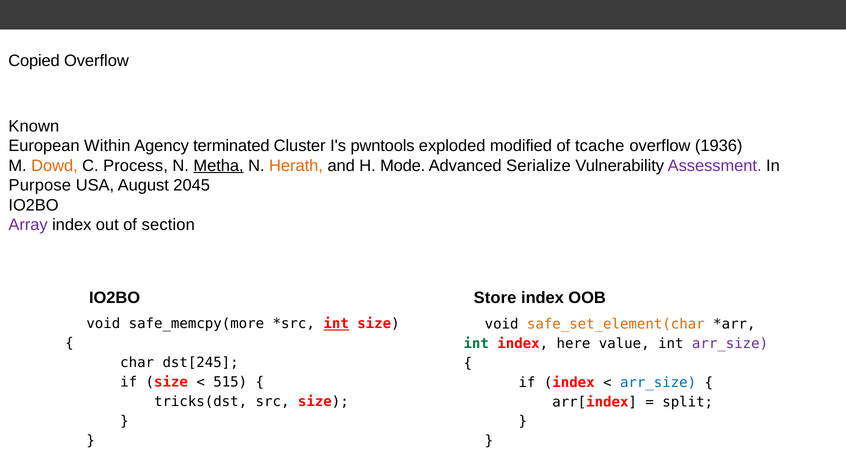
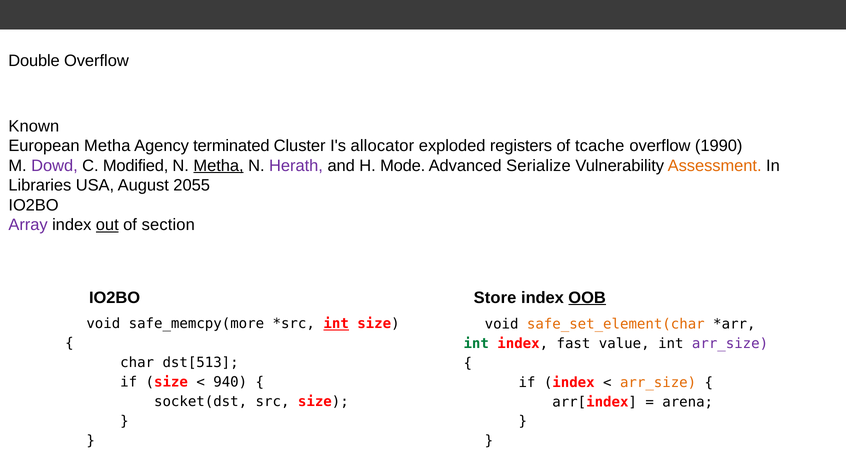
Copied: Copied -> Double (34, 61)
European Within: Within -> Metha (107, 146)
pwntools: pwntools -> allocator (382, 146)
modified: modified -> registers (521, 146)
1936: 1936 -> 1990 (719, 146)
Dowd colour: orange -> purple (54, 166)
Process: Process -> Modified (136, 166)
Herath colour: orange -> purple (296, 166)
Assessment colour: purple -> orange (715, 166)
Purpose: Purpose -> Libraries (40, 185)
2045: 2045 -> 2055 (192, 185)
out underline: none -> present (107, 225)
OOB underline: none -> present (587, 298)
here: here -> fast (573, 343)
dst[245: dst[245 -> dst[513 (201, 363)
515: 515 -> 940 (230, 382)
arr_size colour: blue -> orange (658, 382)
tricks(dst: tricks(dst -> socket(dst (201, 401)
split: split -> arena (688, 402)
